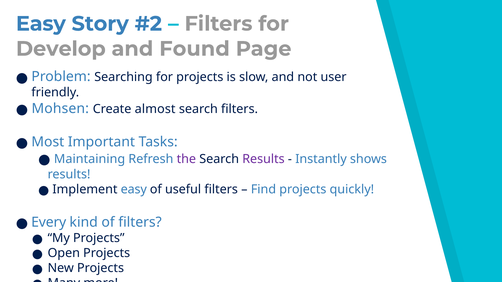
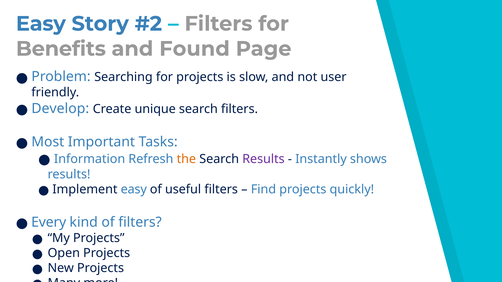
Develop: Develop -> Benefits (61, 49)
Mohsen: Mohsen -> Develop (60, 109)
almost: almost -> unique (155, 109)
Maintaining: Maintaining -> Information (90, 159)
the colour: purple -> orange (186, 159)
